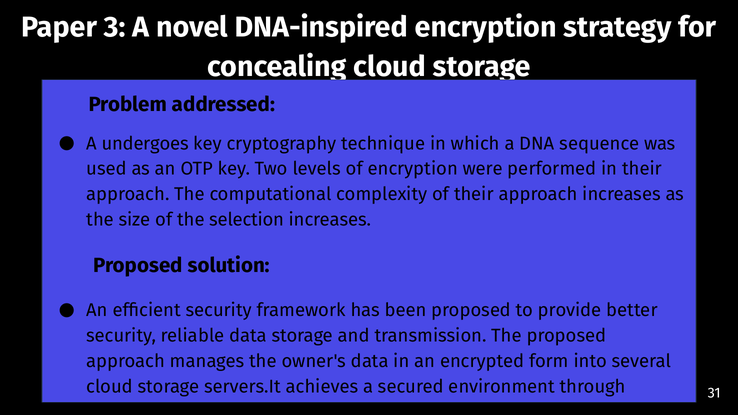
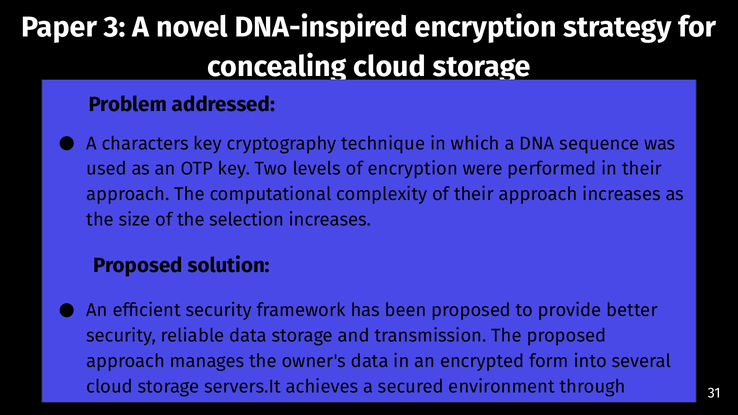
undergoes: undergoes -> characters (145, 143)
